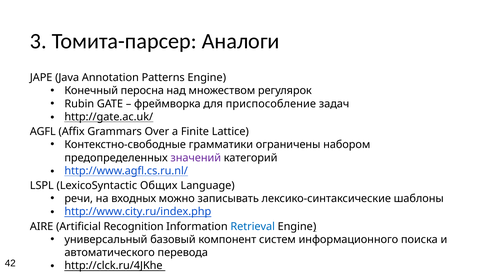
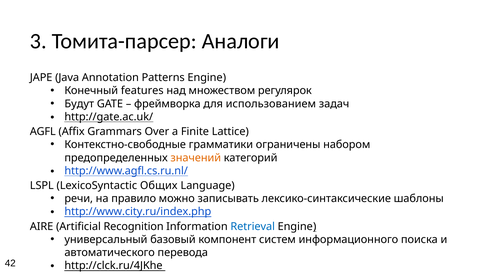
перосна: перосна -> features (142, 91)
Rubin: Rubin -> Будут (79, 104)
приспособление: приспособление -> использованием (271, 104)
значений colour: purple -> orange (196, 158)
входных: входных -> правило (134, 199)
